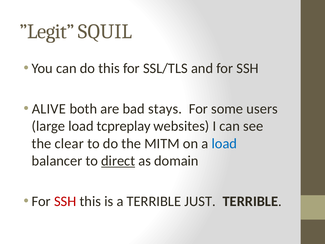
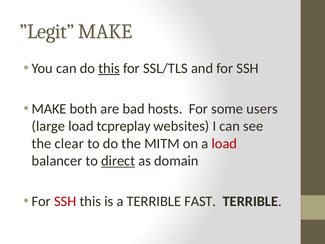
”Legit SQUIL: SQUIL -> MAKE (105, 32)
this underline: none -> present (109, 68)
ALIVE: ALIVE -> MAKE (49, 109)
stays: stays -> hosts (165, 109)
load colour: blue -> red (224, 143)
JUST: JUST -> FAST (200, 201)
